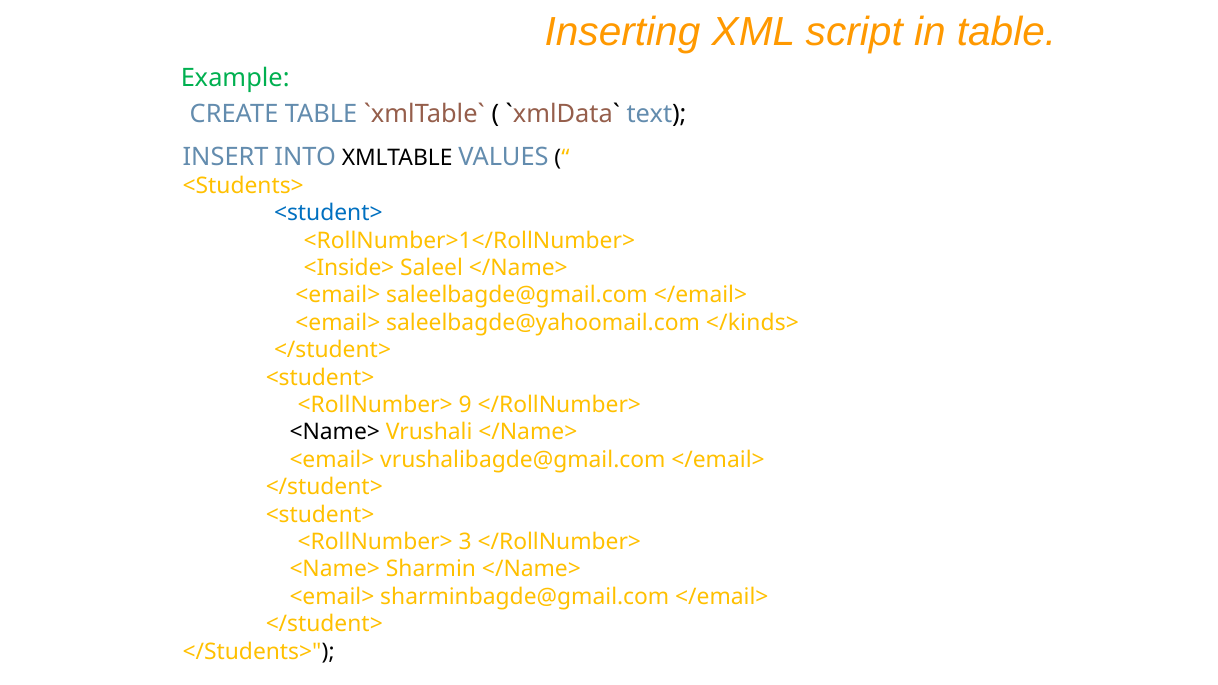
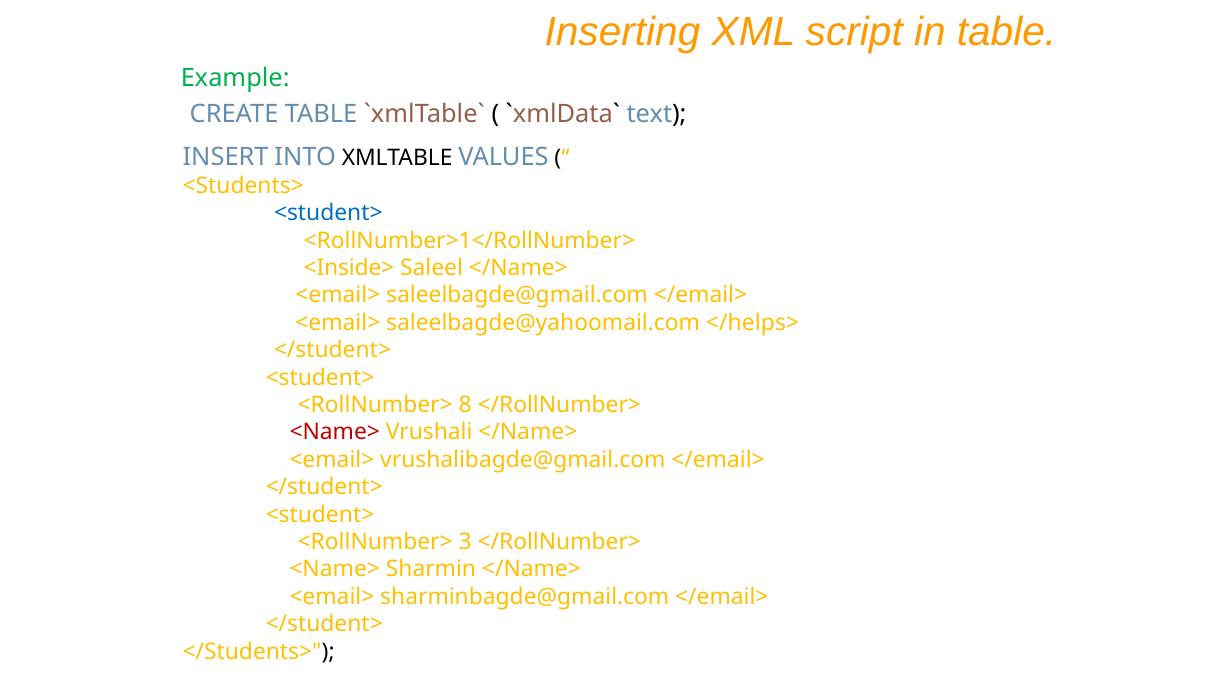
</kinds>: </kinds> -> </helps> (752, 323)
9: 9 -> 8 (465, 405)
<Name> colour: black -> red (335, 432)
